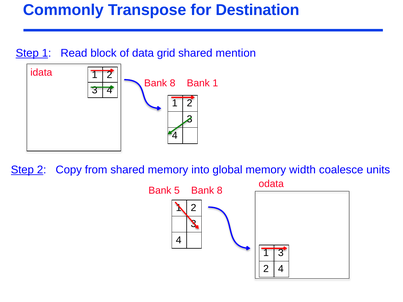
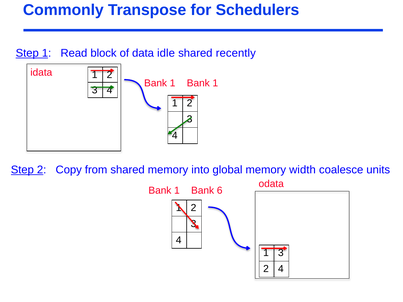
Destination: Destination -> Schedulers (257, 10)
grid: grid -> idle (166, 53)
mention: mention -> recently (236, 53)
8: 8 -> 1 (173, 83)
5: 5 -> 1 (177, 191)
8: 8 -> 6 (220, 191)
